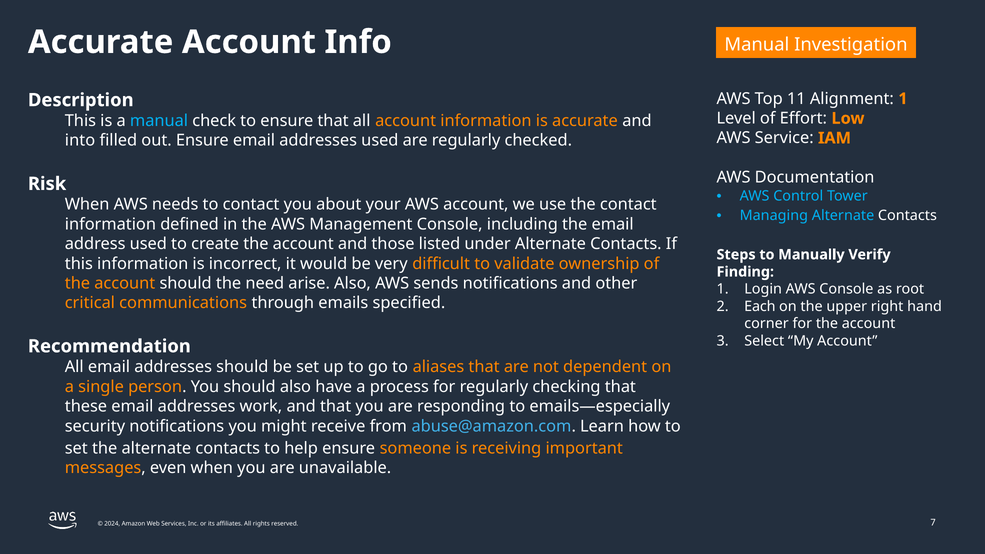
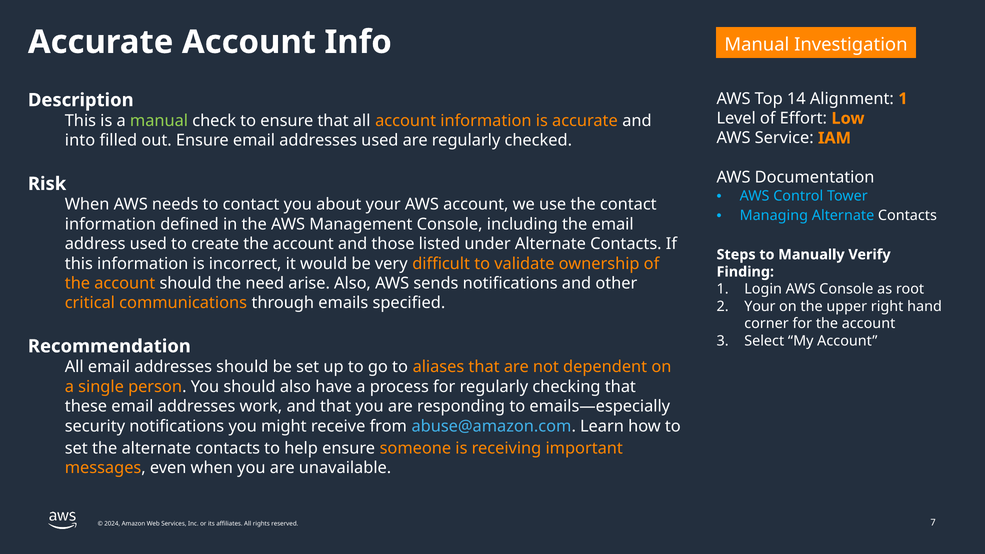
11: 11 -> 14 (796, 99)
manual colour: light blue -> light green (159, 121)
Each: Each -> Your (760, 306)
